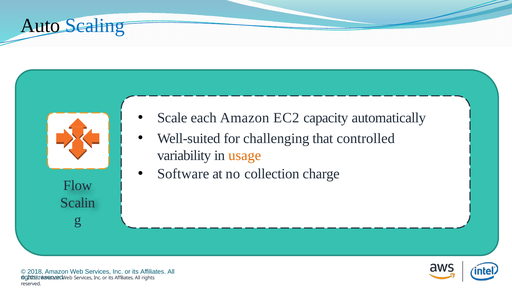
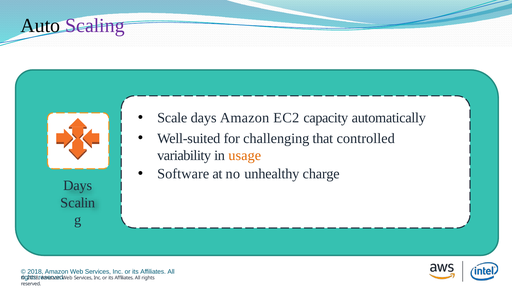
Scaling colour: blue -> purple (95, 25)
Scale each: each -> days (204, 118)
collection: collection -> unhealthy (272, 174)
Flow: Flow -> Days (78, 186)
